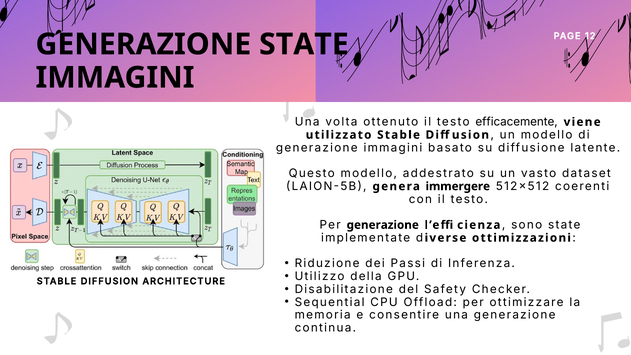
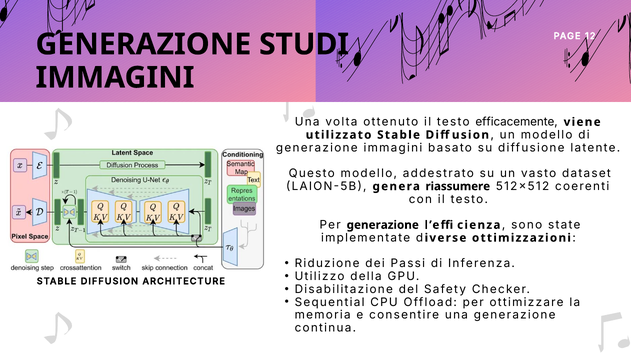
GENERAZIONE STATE: STATE -> STUDI (304, 44)
immergere: immergere -> riassumere (458, 186)
